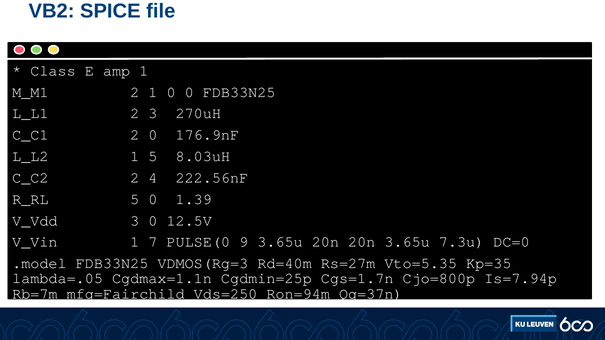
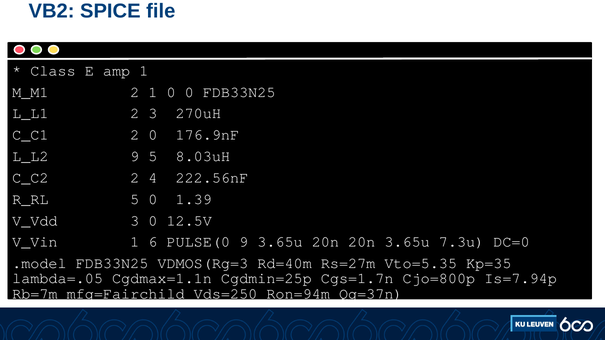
L_L2 1: 1 -> 9 (135, 156)
7: 7 -> 6 (153, 242)
